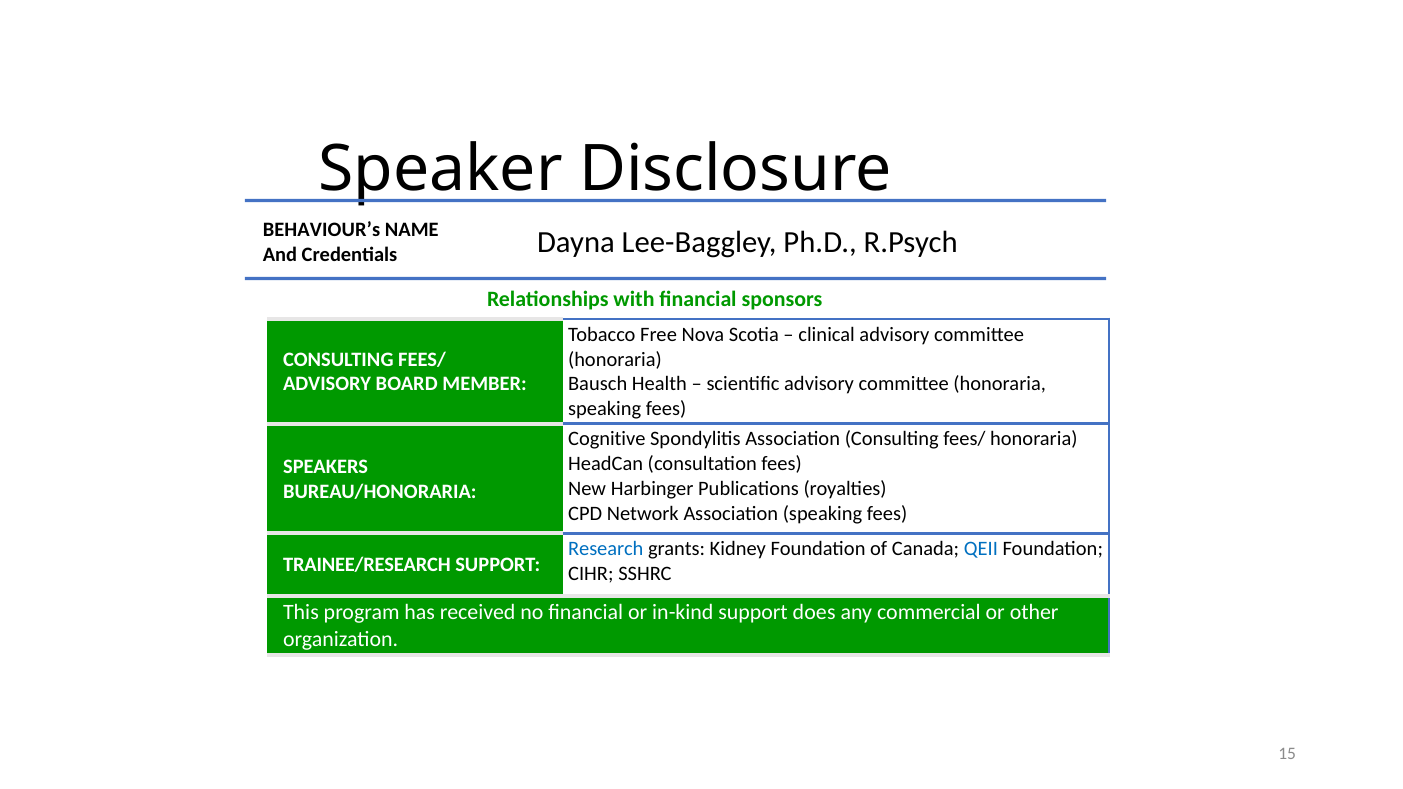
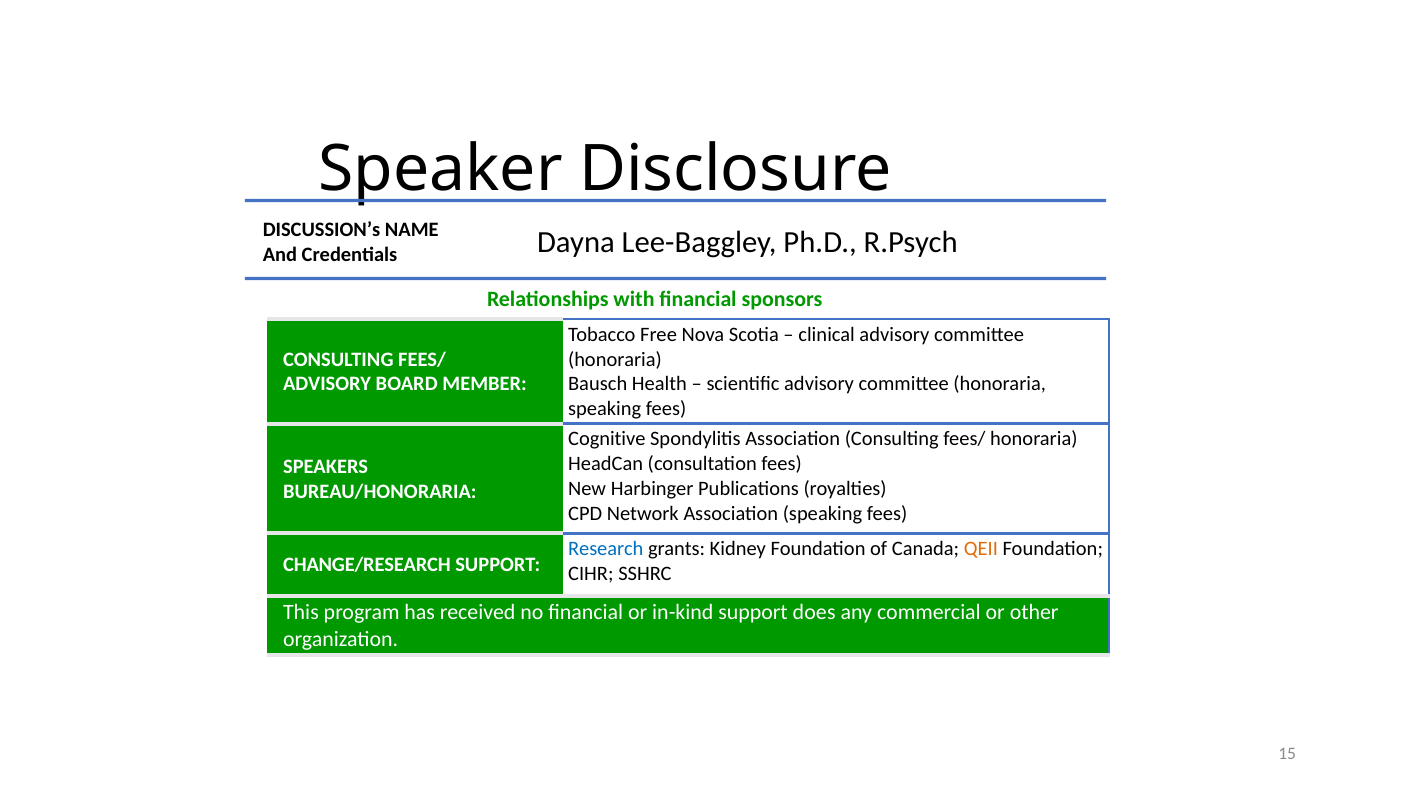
BEHAVIOUR’s: BEHAVIOUR’s -> DISCUSSION’s (322, 230)
QEII colour: blue -> orange (981, 549)
TRAINEE/RESEARCH: TRAINEE/RESEARCH -> CHANGE/RESEARCH (367, 565)
